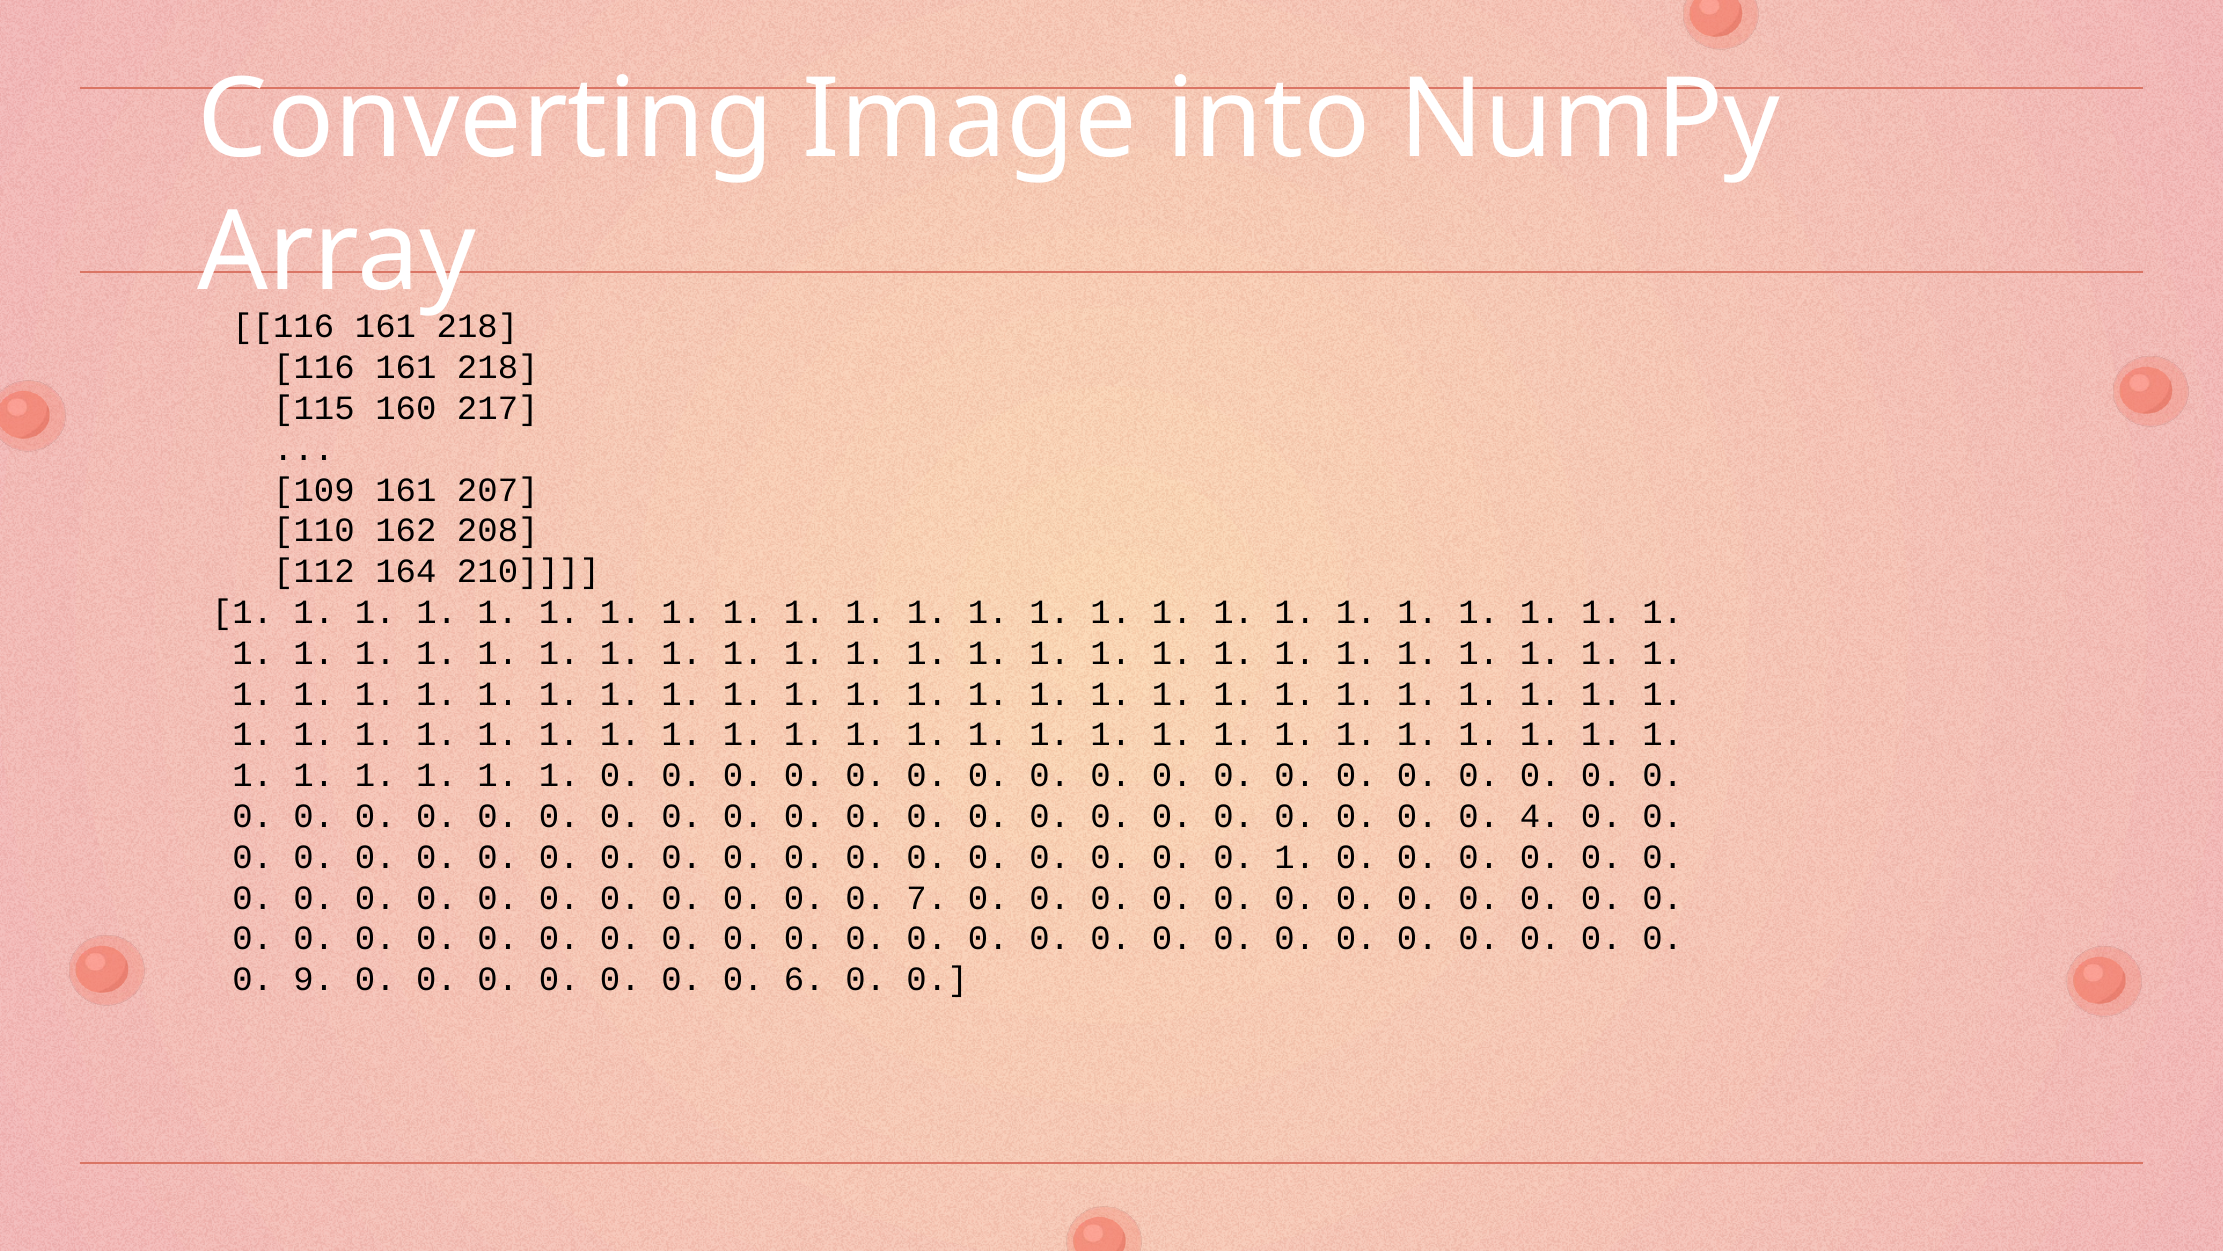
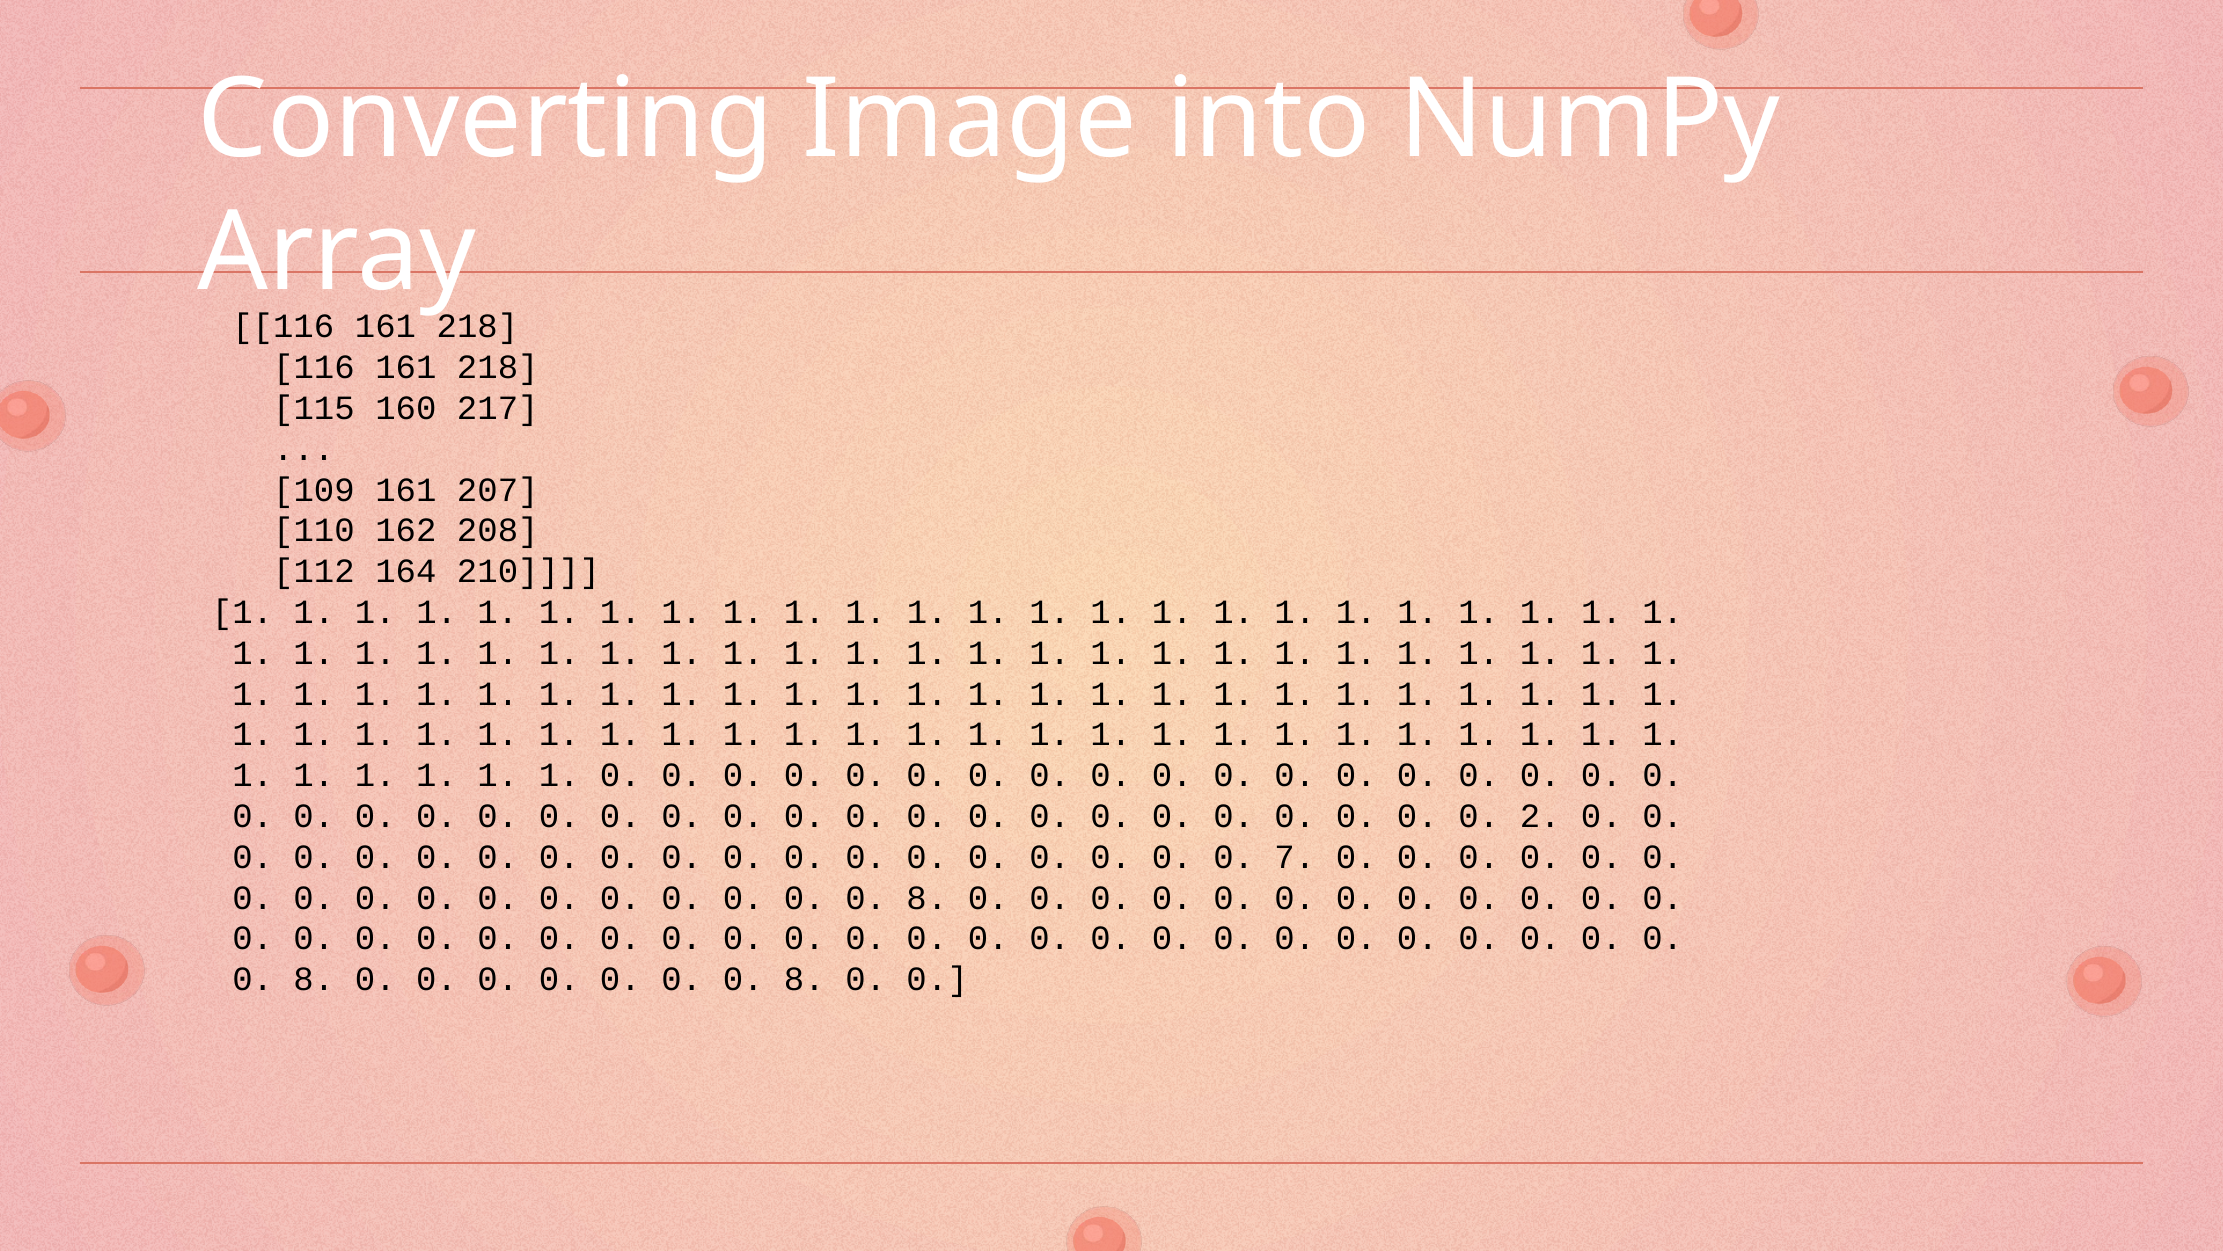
4: 4 -> 2 (1540, 816)
0 1: 1 -> 7 (1295, 857)
7: 7 -> 8 (927, 898)
9: 9 -> 8 (314, 979)
6: 6 -> 8 (804, 979)
